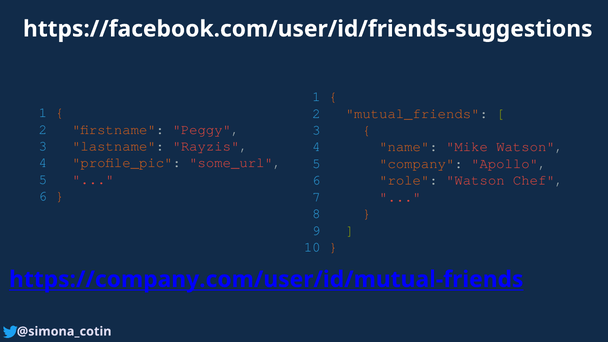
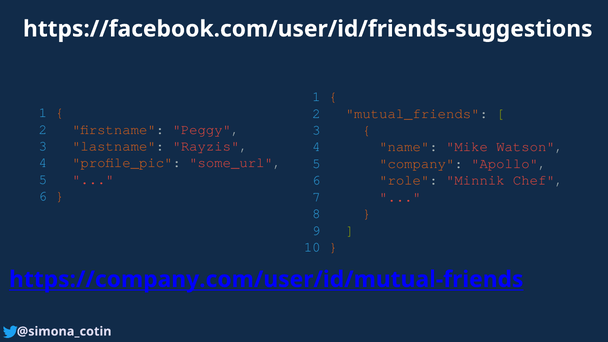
role Watson: Watson -> Minnik (475, 180)
